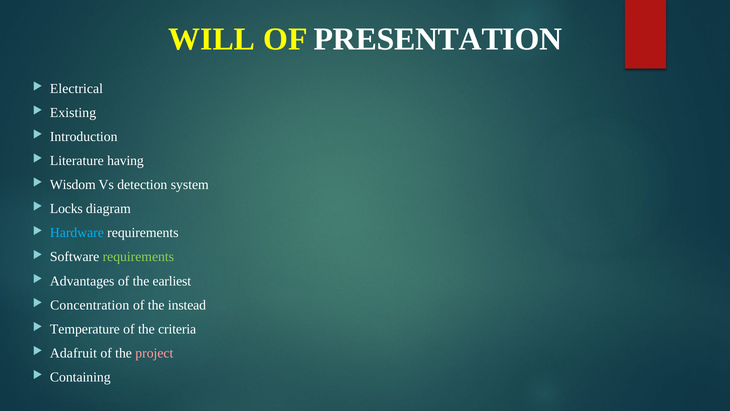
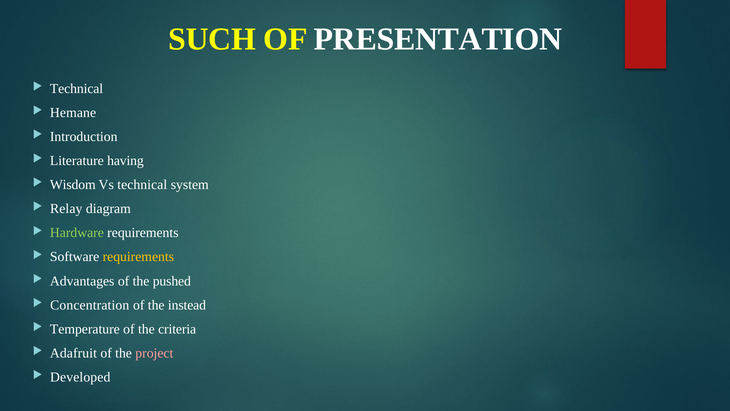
WILL: WILL -> SUCH (212, 39)
Electrical: Electrical -> Technical (77, 88)
Existing: Existing -> Hemane (73, 113)
Vs detection: detection -> technical (142, 185)
Locks: Locks -> Relay (66, 209)
Hardware colour: light blue -> light green (77, 233)
requirements colour: light green -> yellow (138, 257)
earliest: earliest -> pushed (172, 281)
Containing: Containing -> Developed (80, 377)
